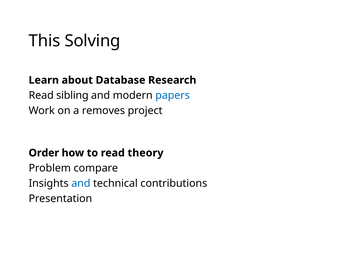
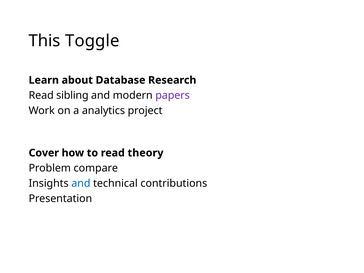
Solving: Solving -> Toggle (92, 41)
papers colour: blue -> purple (173, 95)
removes: removes -> analytics (103, 111)
Order: Order -> Cover (44, 153)
